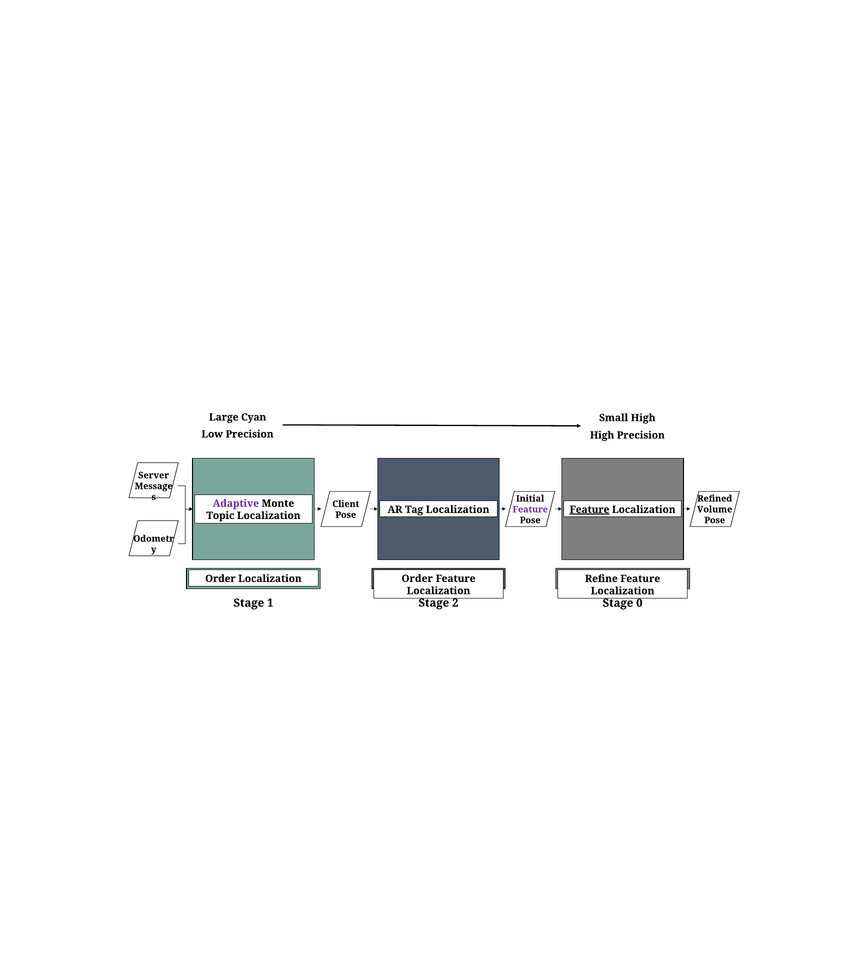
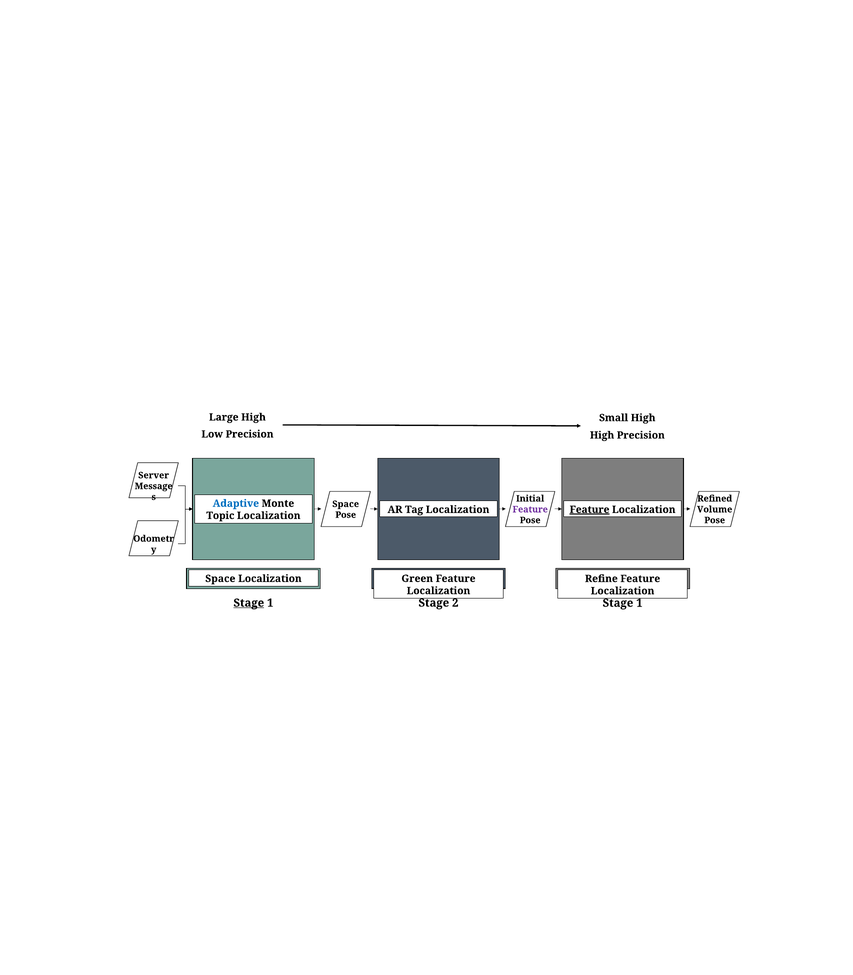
Large Cyan: Cyan -> High (254, 417)
Adaptive colour: purple -> blue (236, 503)
Client: Client -> Space (346, 504)
Order: Order -> Green (417, 579)
Order: Order -> Space (220, 579)
Stage underline: none -> present (249, 603)
0: 0 -> 1 (639, 603)
